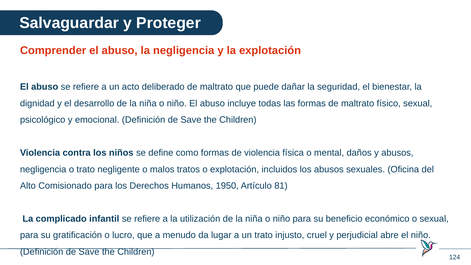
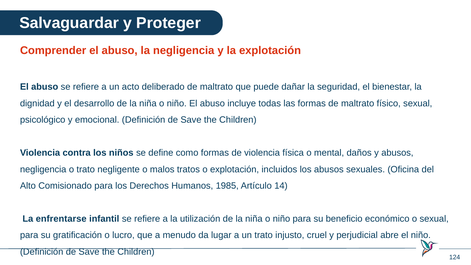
1950: 1950 -> 1985 (227, 186)
81: 81 -> 14 (281, 186)
complicado: complicado -> enfrentarse (61, 219)
